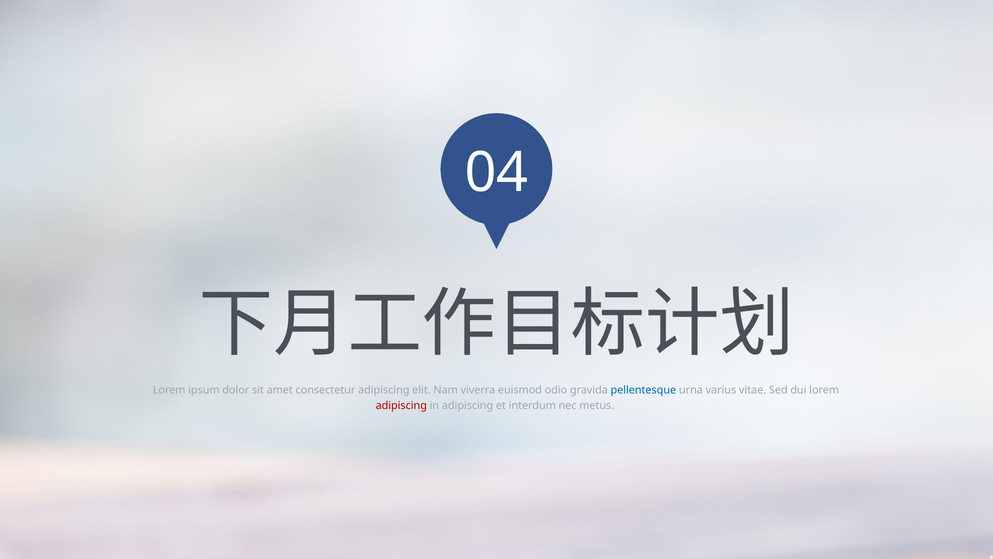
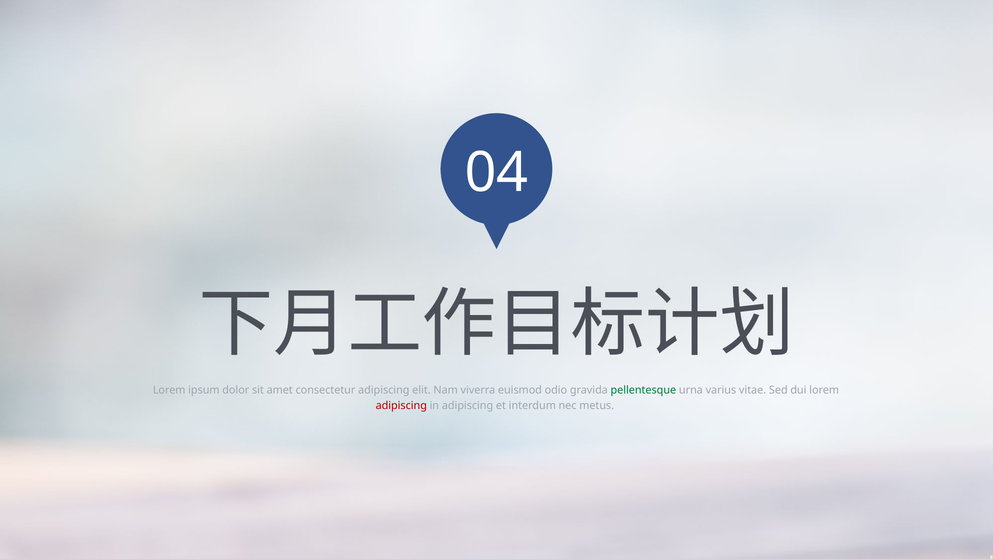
pellentesque colour: blue -> green (643, 390)
